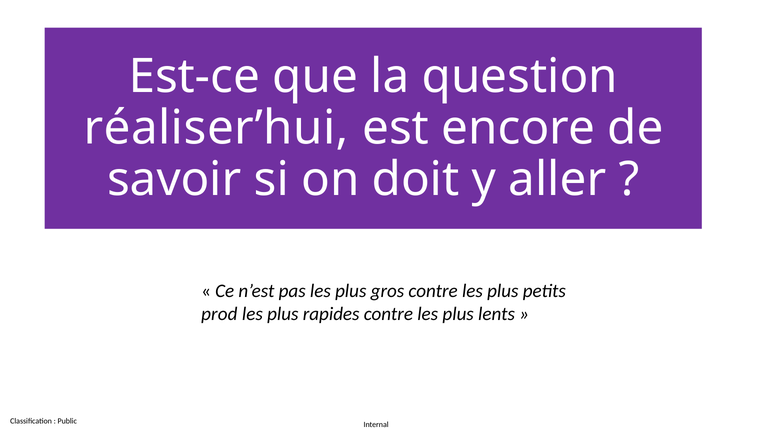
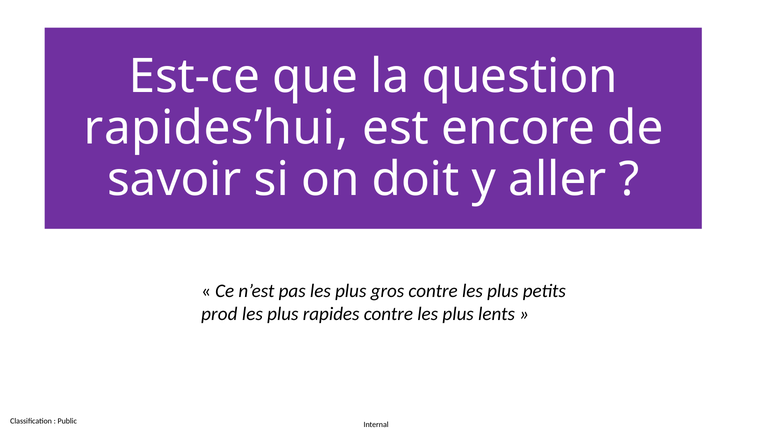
réaliser’hui: réaliser’hui -> rapides’hui (216, 128)
